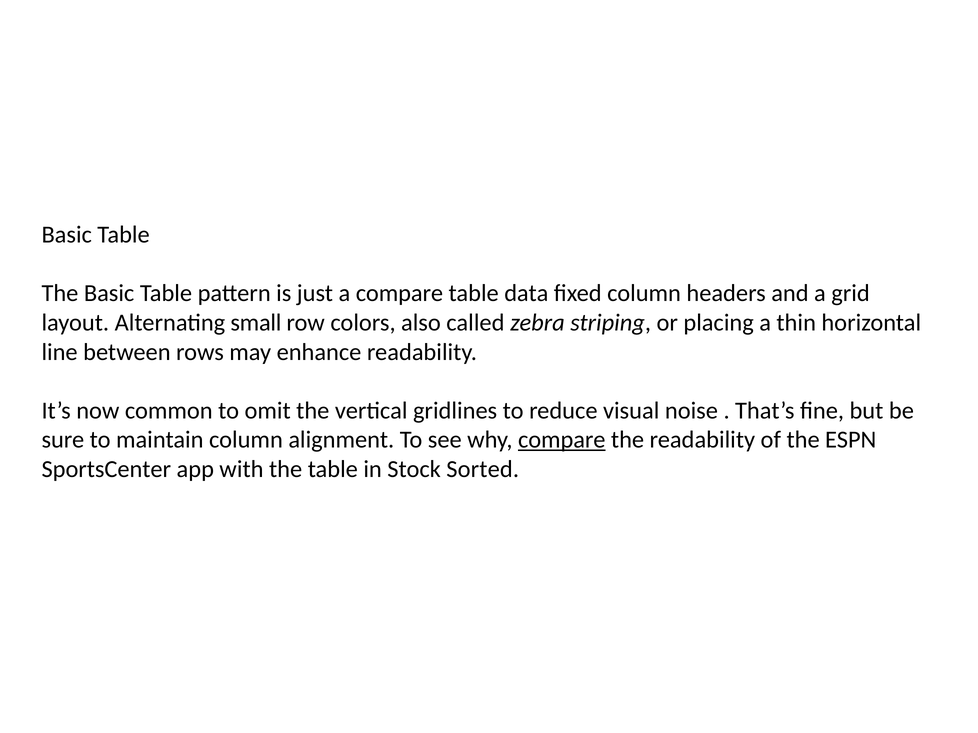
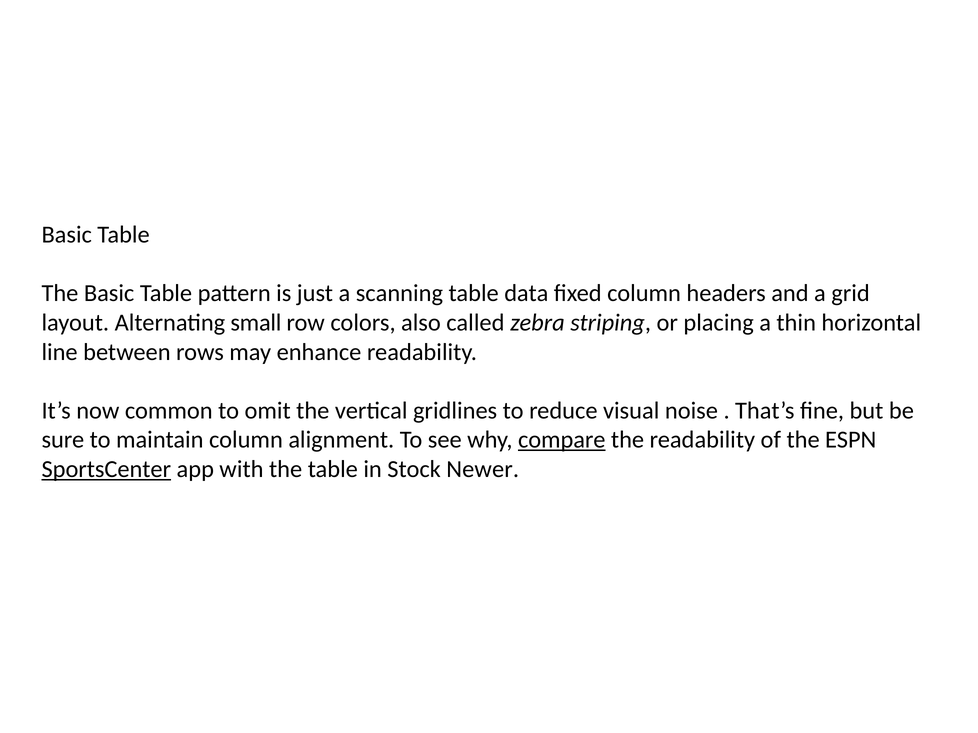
a compare: compare -> scanning (399, 294)
SportsCenter underline: none -> present (106, 470)
Sorted: Sorted -> Newer (483, 470)
